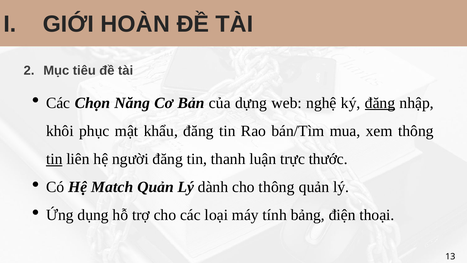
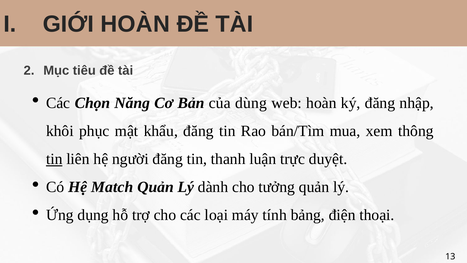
dựng: dựng -> dùng (251, 103)
web nghệ: nghệ -> hoàn (321, 103)
đăng underline: present -> none (380, 103)
thước: thước -> duyệt (328, 159)
cho thông: thông -> tưởng (277, 187)
